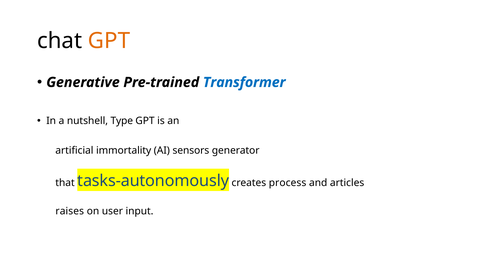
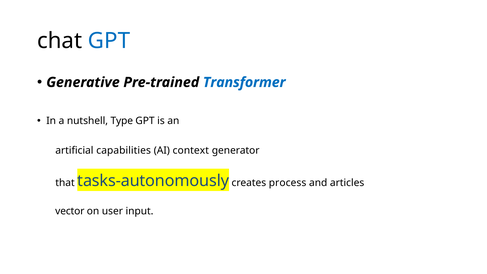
GPT colour: orange -> blue (109, 41)
immortality: immortality -> capabilities (124, 150)
sensors: sensors -> context (191, 150)
raises: raises -> vector (70, 211)
